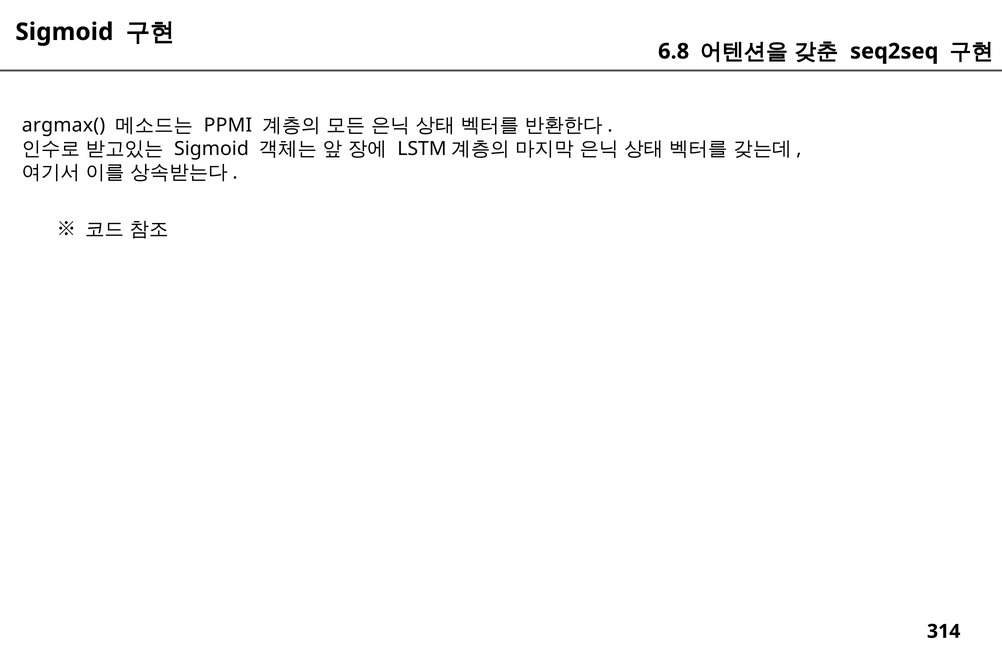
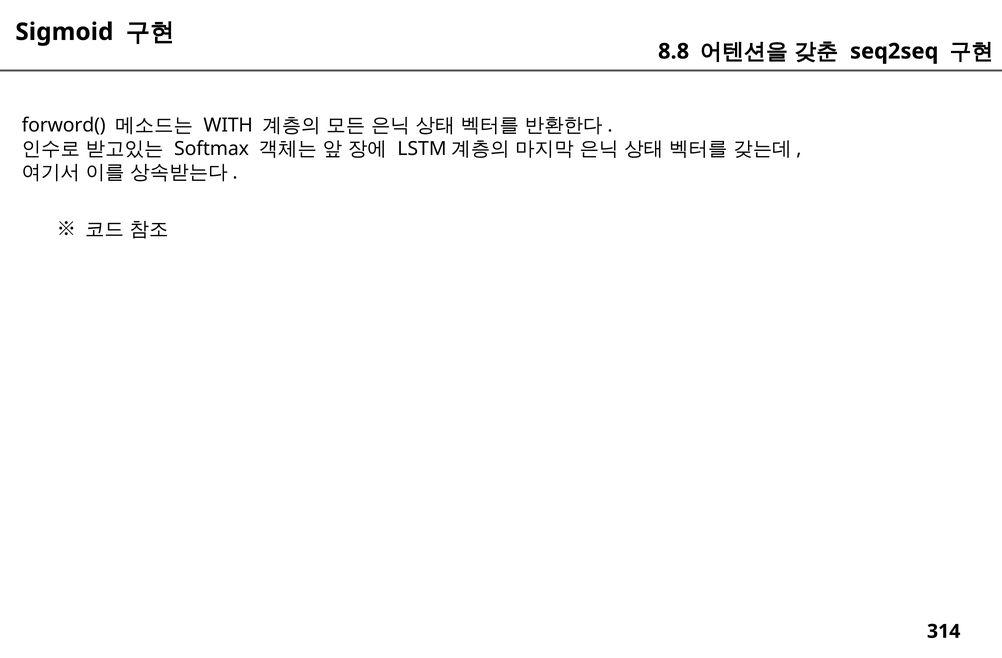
6.8: 6.8 -> 8.8 (674, 51)
argmax(: argmax( -> forword( (64, 126)
PPMI: PPMI -> WITH (228, 126)
Sigmoid: Sigmoid -> Softmax (212, 149)
